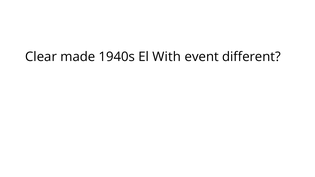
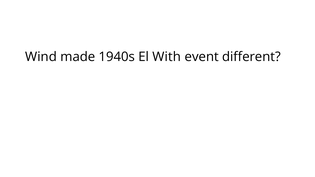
Clear: Clear -> Wind (41, 57)
